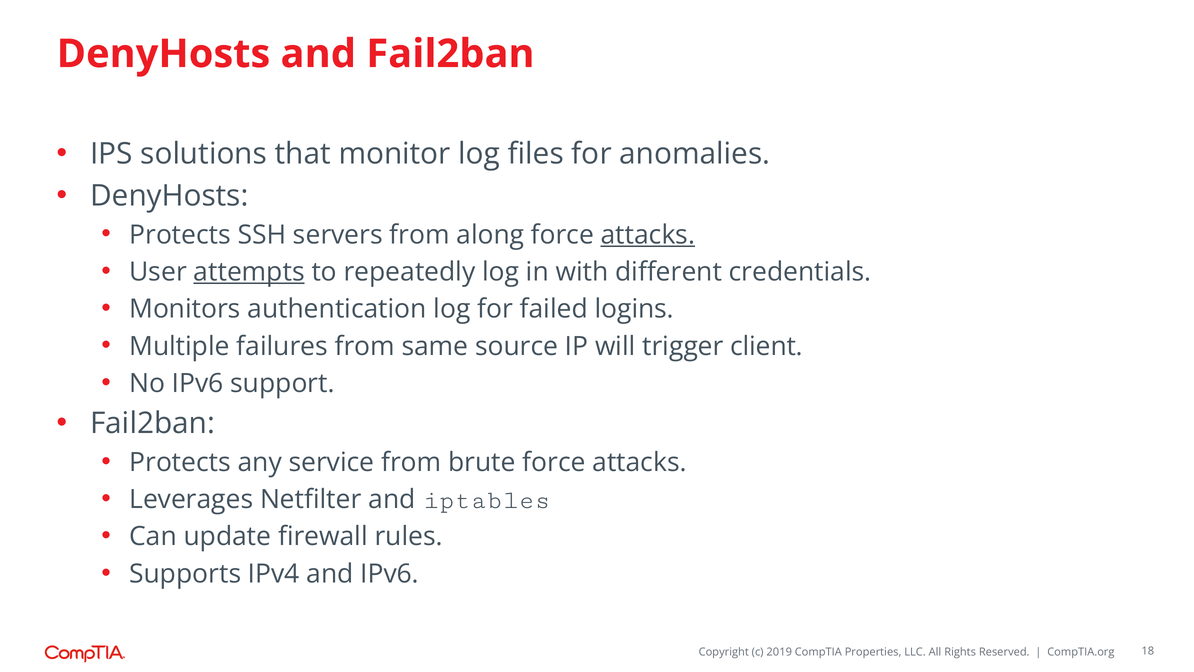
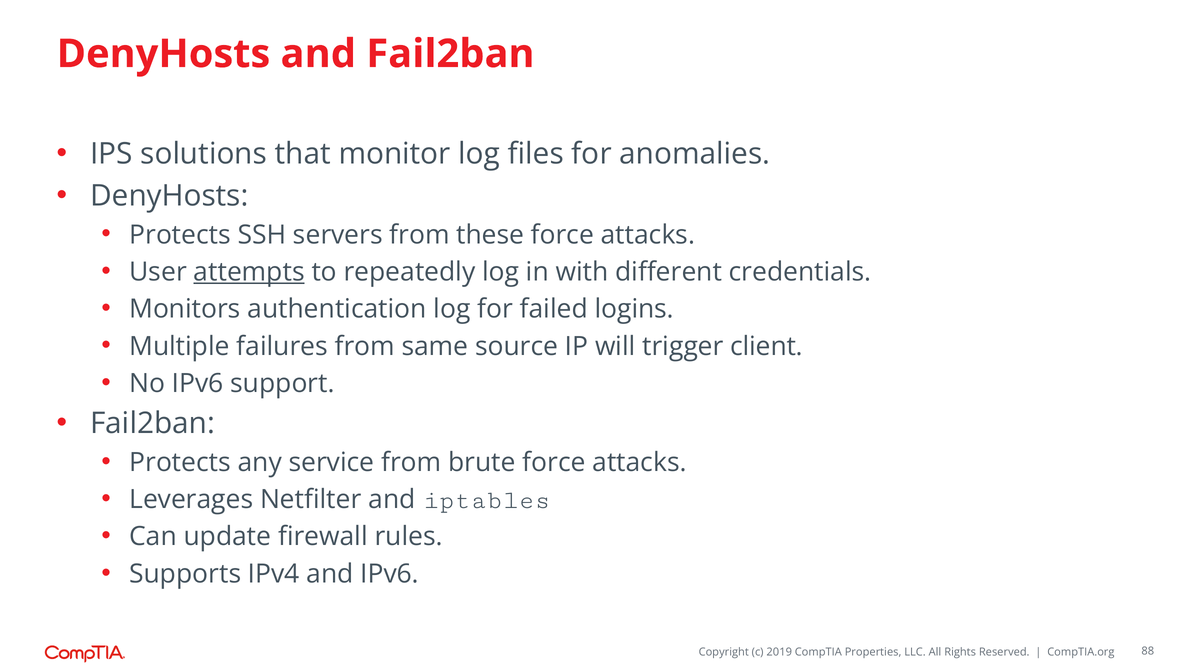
along: along -> these (490, 235)
attacks underline: present -> none (648, 235)
18: 18 -> 88 (1148, 651)
